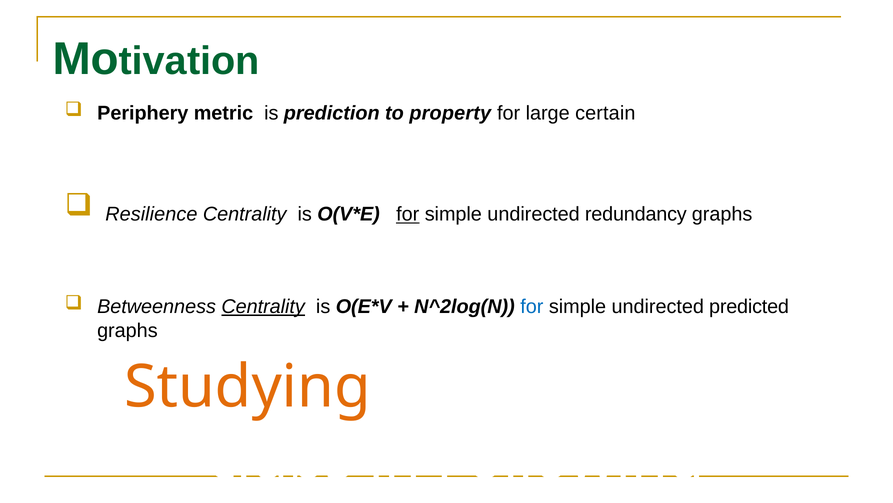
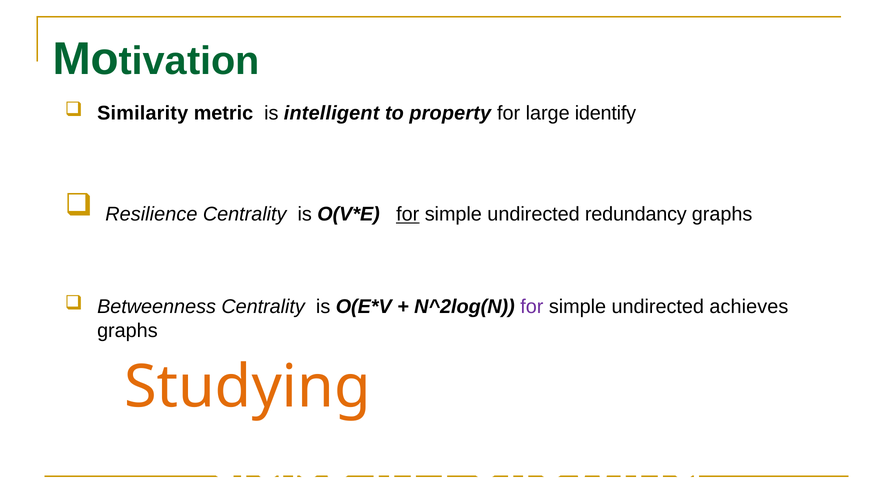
Periphery: Periphery -> Similarity (143, 113)
prediction: prediction -> intelligent (332, 113)
certain: certain -> identify (605, 113)
Centrality underline: present -> none (263, 306)
for colour: blue -> purple (532, 306)
predicted: predicted -> achieves (749, 306)
